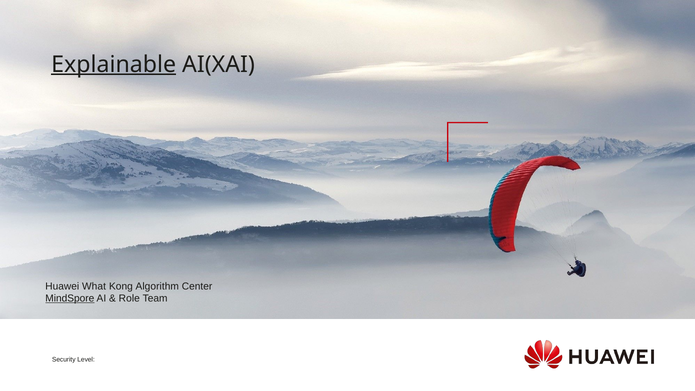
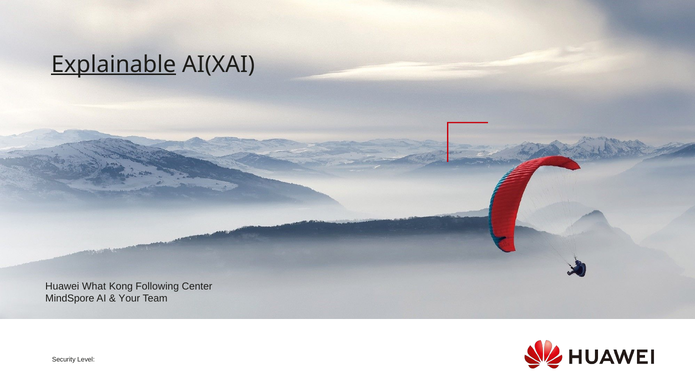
Algorithm: Algorithm -> Following (157, 286)
MindSpore underline: present -> none (70, 298)
Role: Role -> Your (129, 298)
